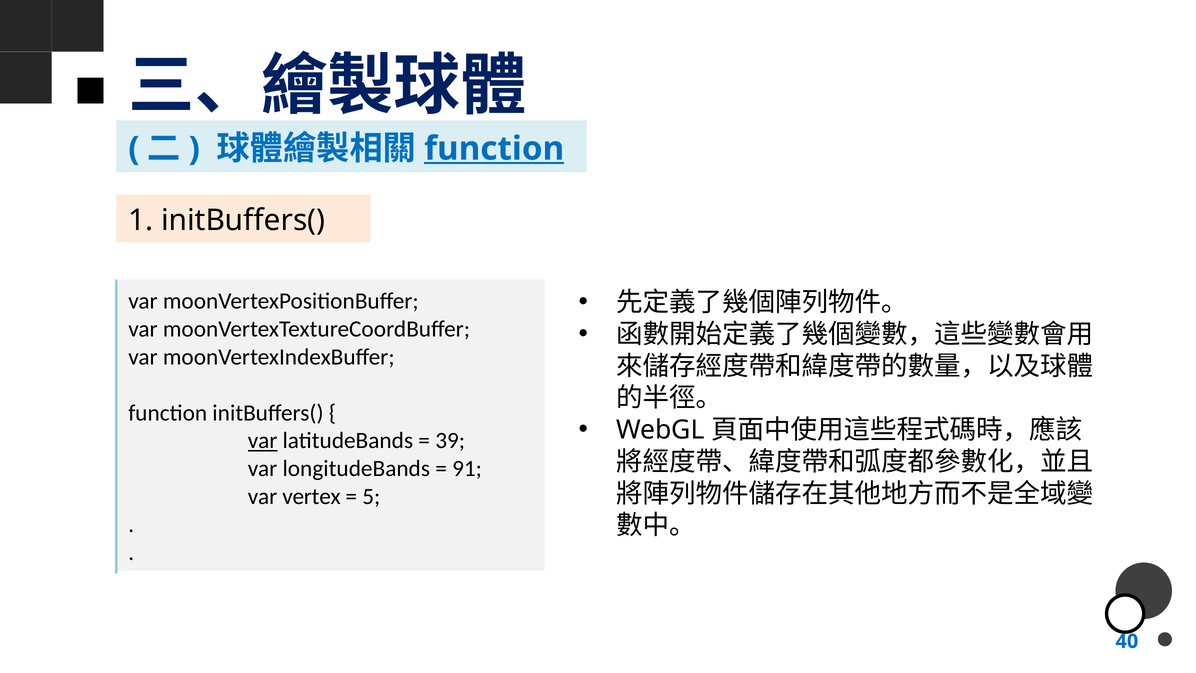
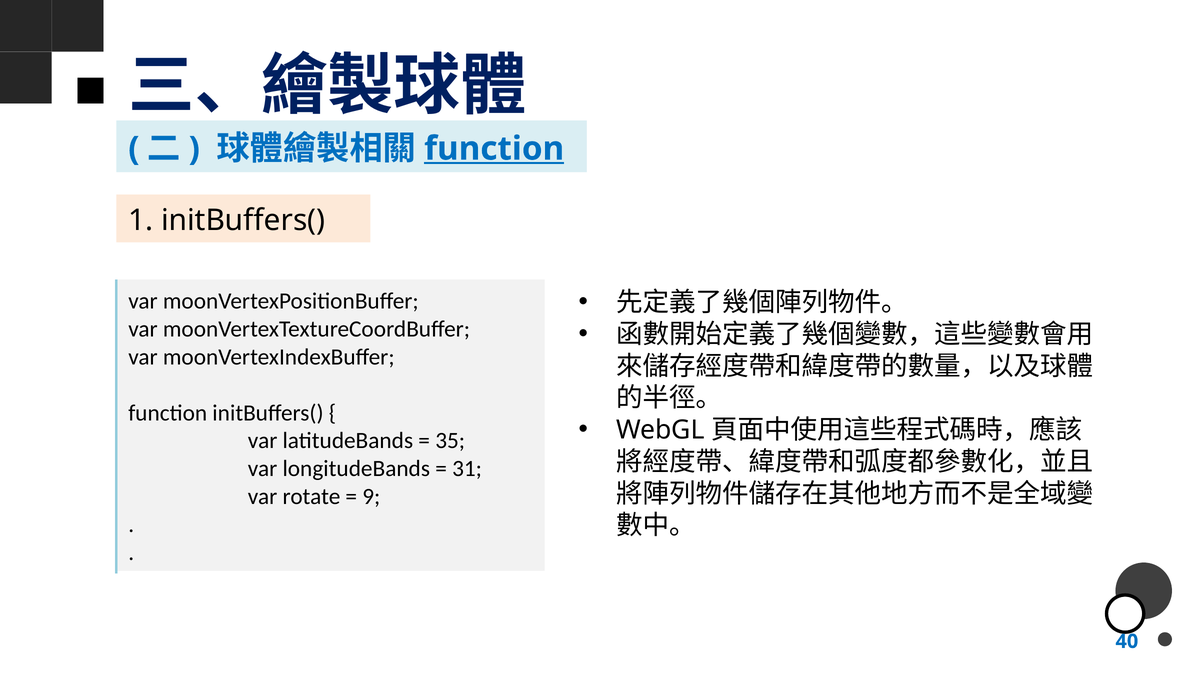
var underline: present -> none (263, 441)
39: 39 -> 35 (450, 441)
91: 91 -> 31 (467, 469)
vertex: vertex -> rotate (311, 496)
5: 5 -> 9 (371, 496)
